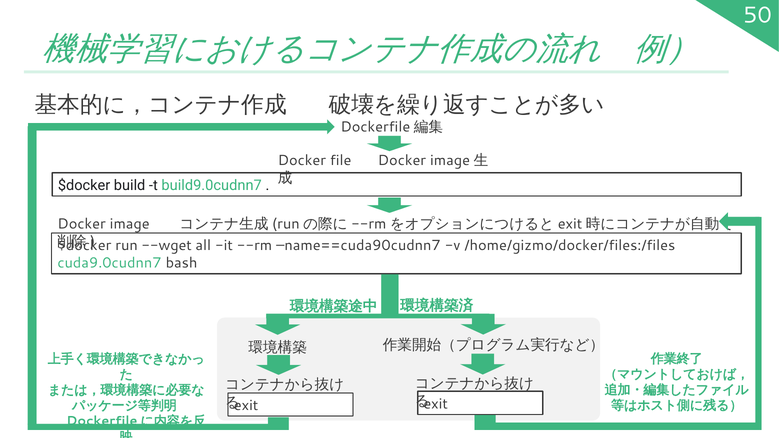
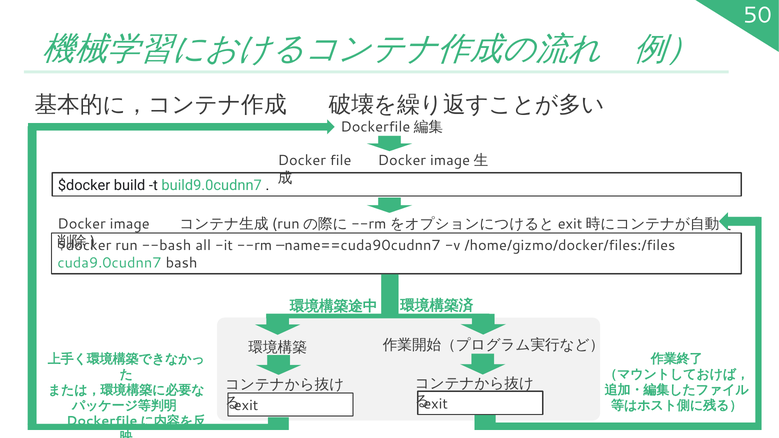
--wget: --wget -> --bash (167, 246)
